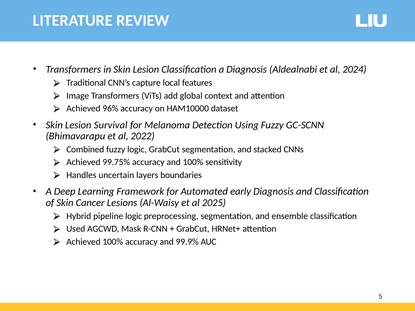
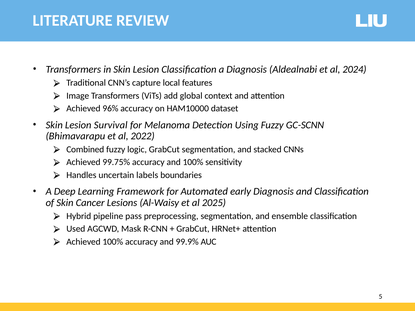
layers: layers -> labels (147, 175)
pipeline logic: logic -> pass (134, 216)
